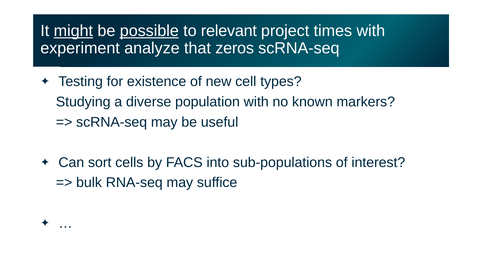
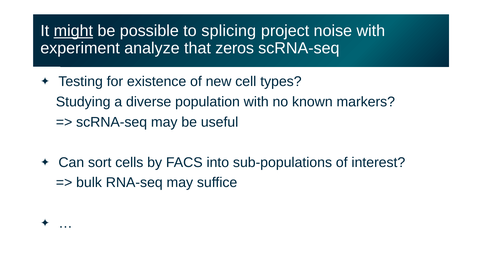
possible underline: present -> none (149, 31)
relevant: relevant -> splicing (229, 31)
times: times -> noise (333, 31)
